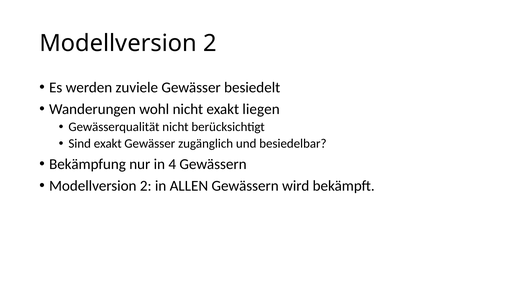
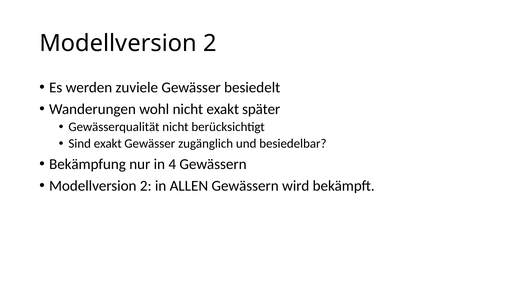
liegen: liegen -> später (261, 109)
